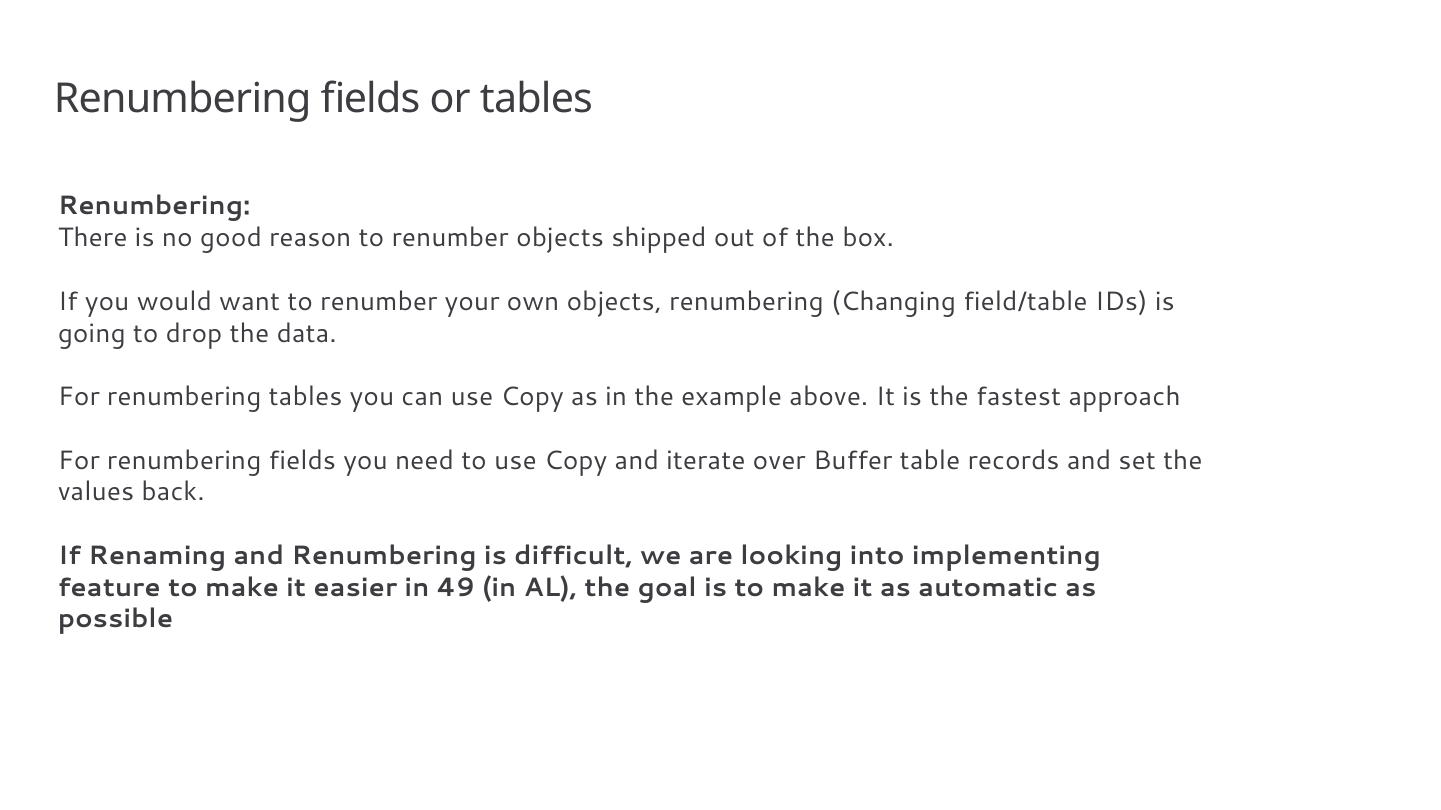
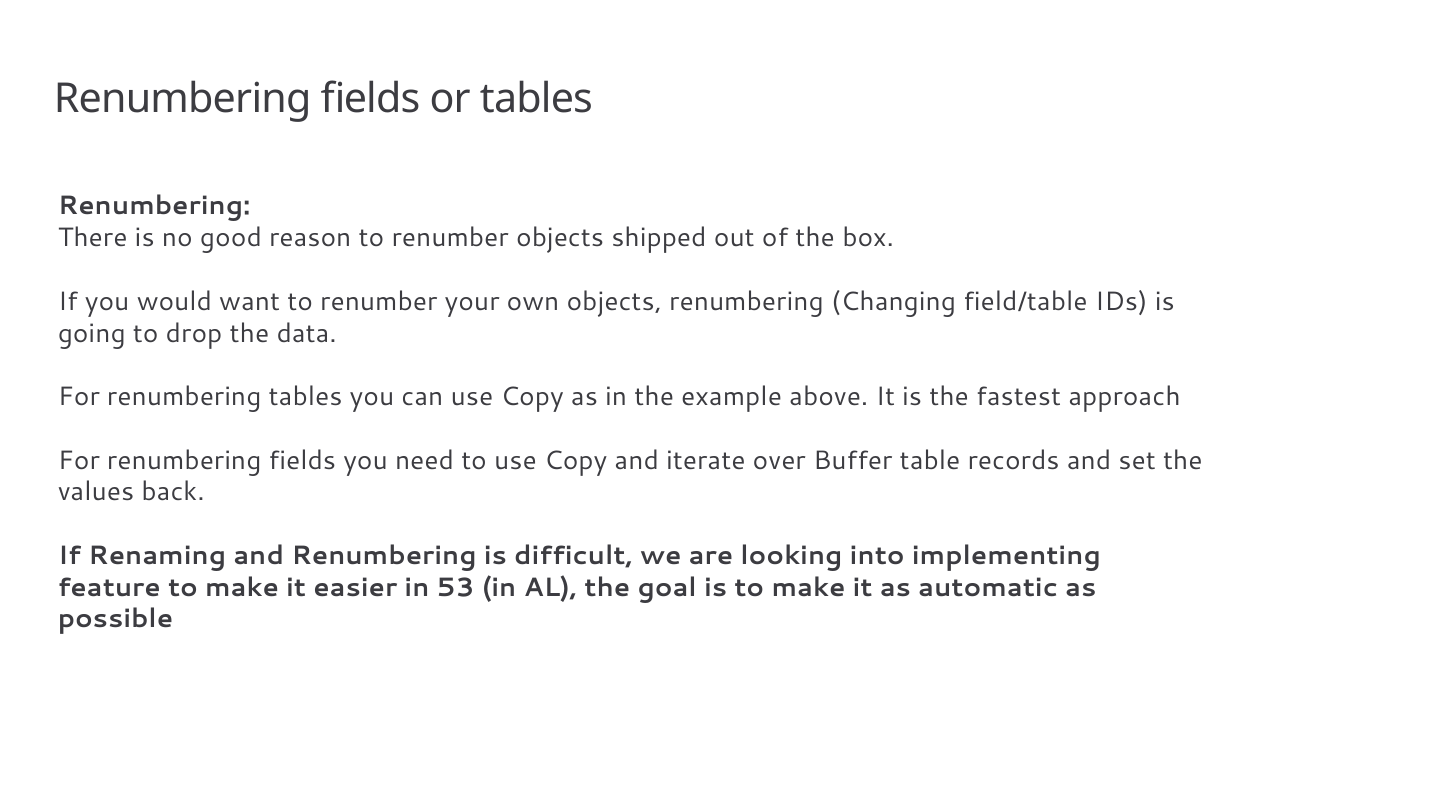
49: 49 -> 53 (456, 588)
